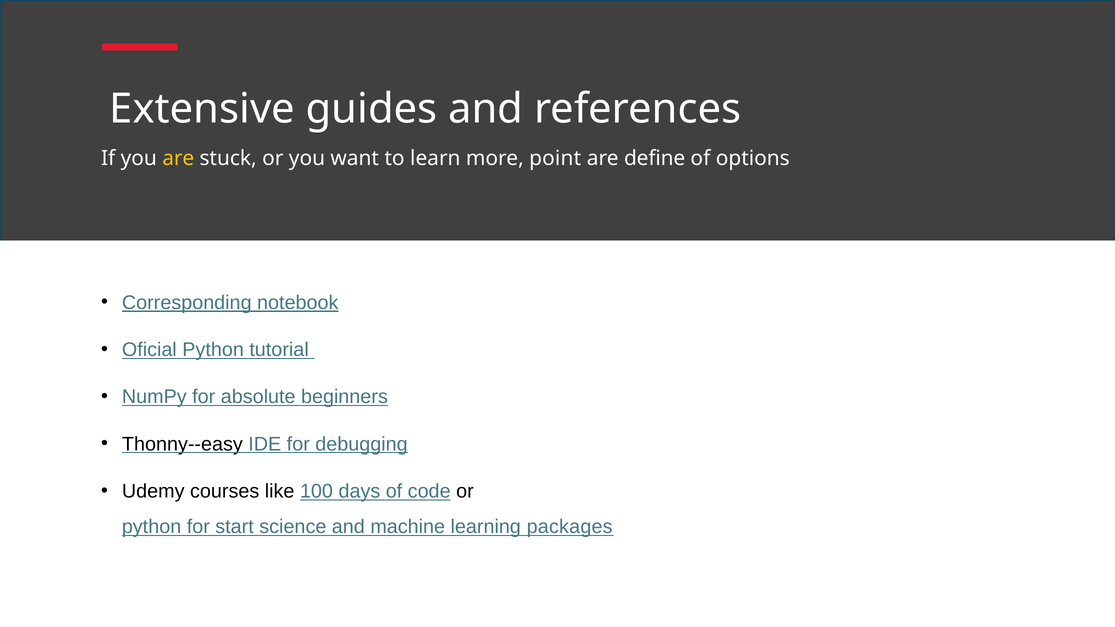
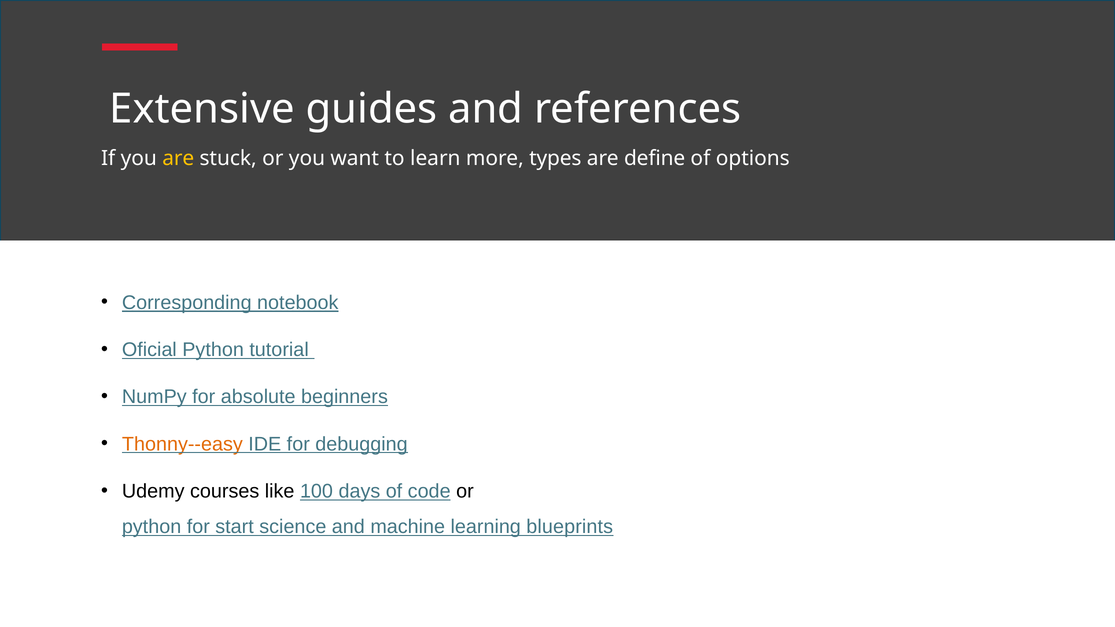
point: point -> types (555, 159)
Thonny--easy colour: black -> orange (182, 444)
packages: packages -> blueprints (570, 527)
